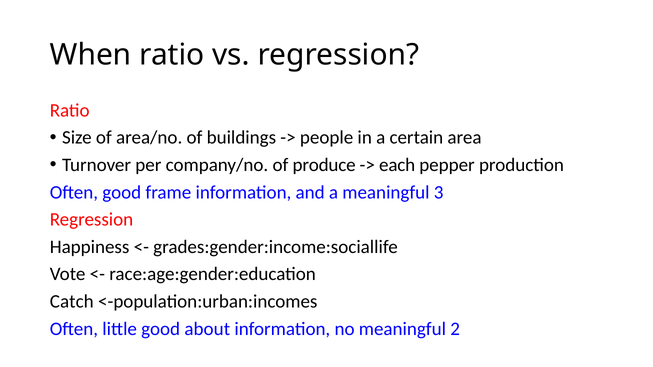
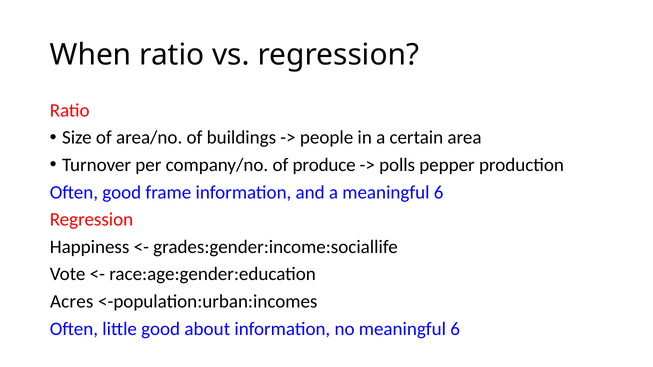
each: each -> polls (397, 165)
a meaningful 3: 3 -> 6 (439, 192)
Catch: Catch -> Acres (72, 302)
no meaningful 2: 2 -> 6 (455, 329)
